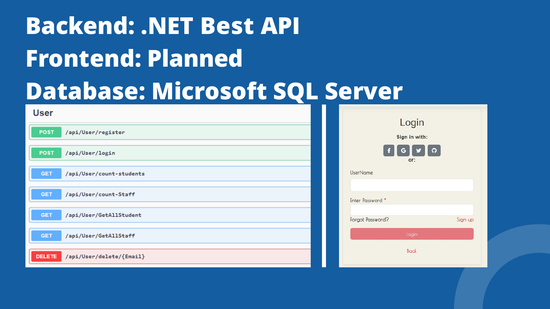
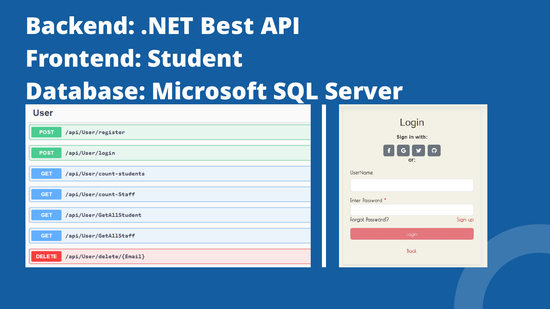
Planned: Planned -> Student (195, 59)
